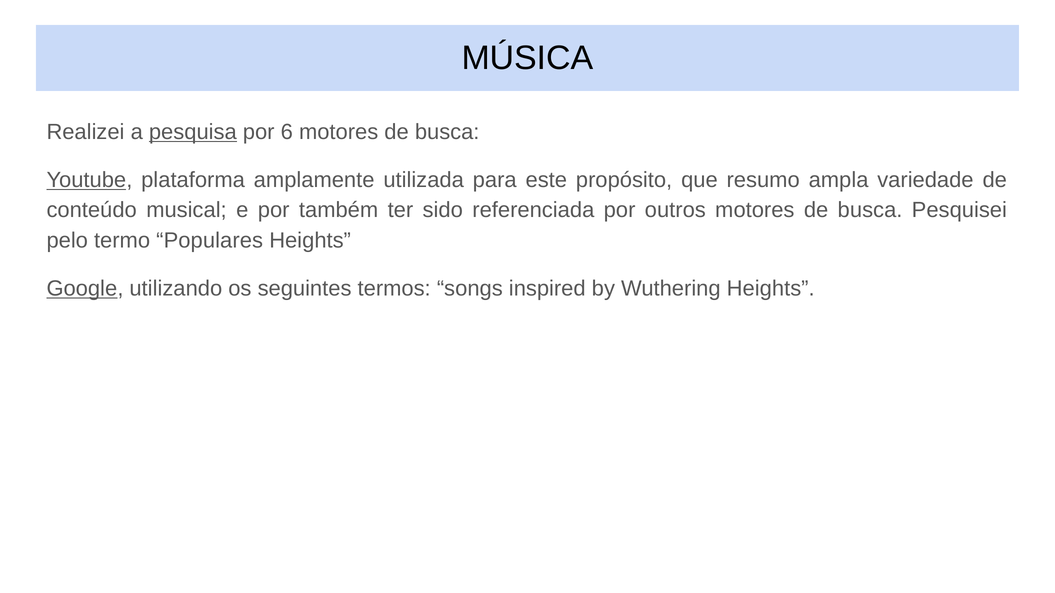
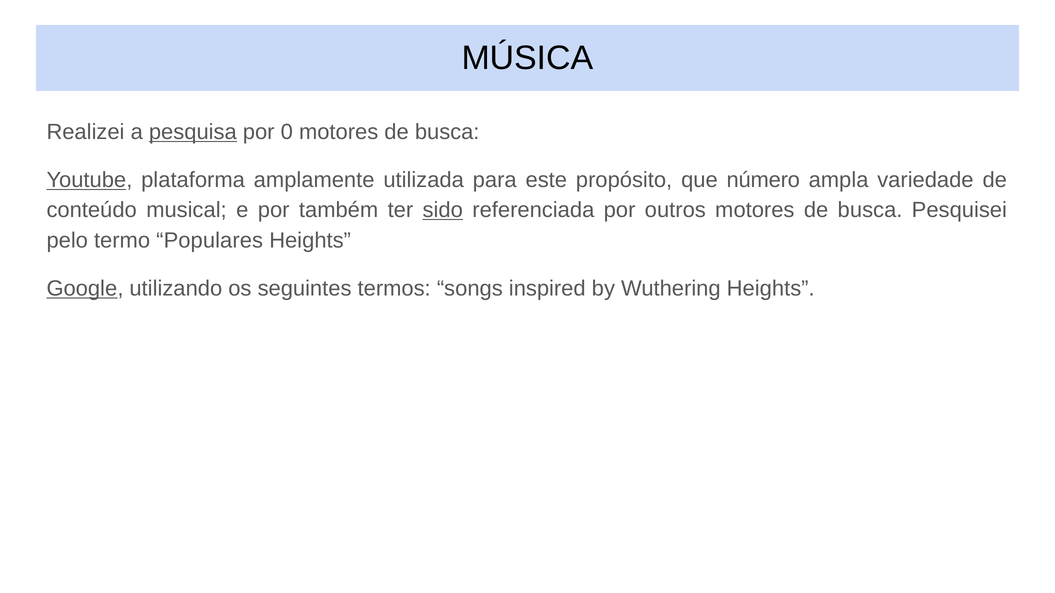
6: 6 -> 0 (287, 132)
resumo: resumo -> número (763, 180)
sido underline: none -> present (443, 210)
